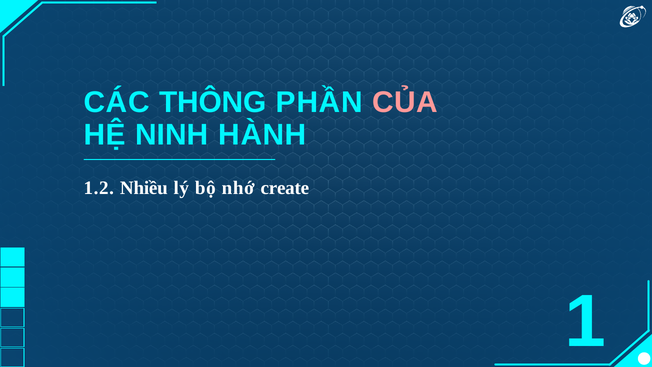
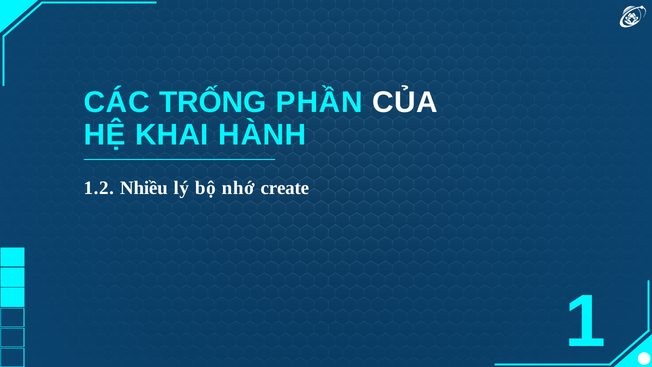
THÔNG: THÔNG -> TRỐNG (213, 102)
CỦA colour: pink -> white (405, 102)
NINH: NINH -> KHAI (172, 135)
